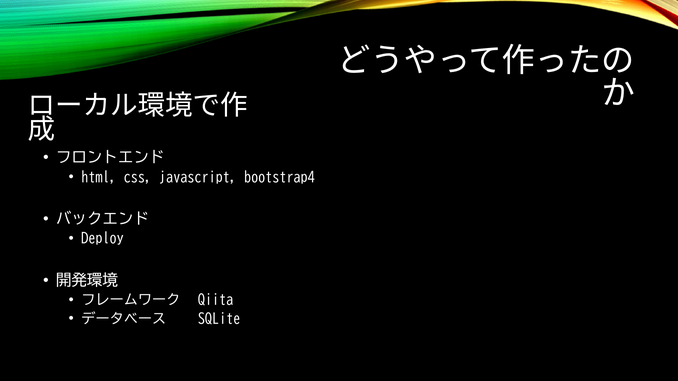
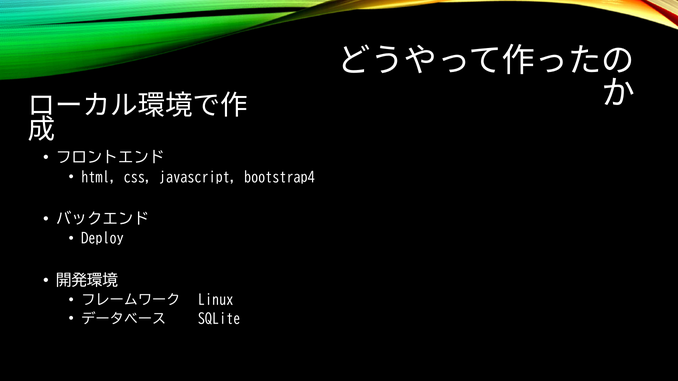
Qiita: Qiita -> Linux (216, 300)
